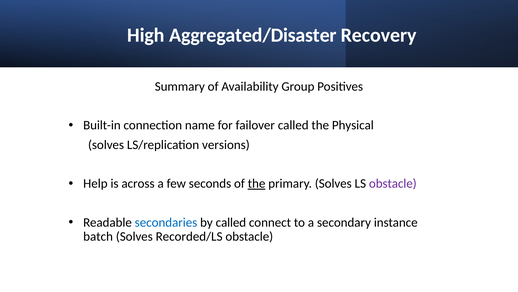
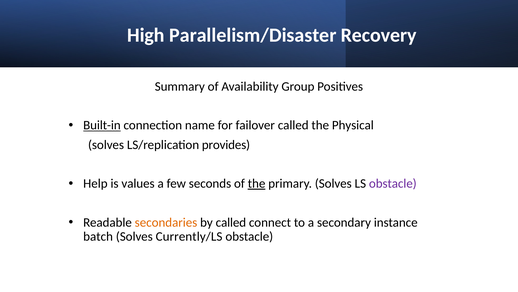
Aggregated/Disaster: Aggregated/Disaster -> Parallelism/Disaster (253, 35)
Built-in underline: none -> present (102, 125)
versions: versions -> provides (226, 144)
across: across -> values (138, 183)
secondaries colour: blue -> orange (166, 222)
Recorded/LS: Recorded/LS -> Currently/LS (189, 236)
